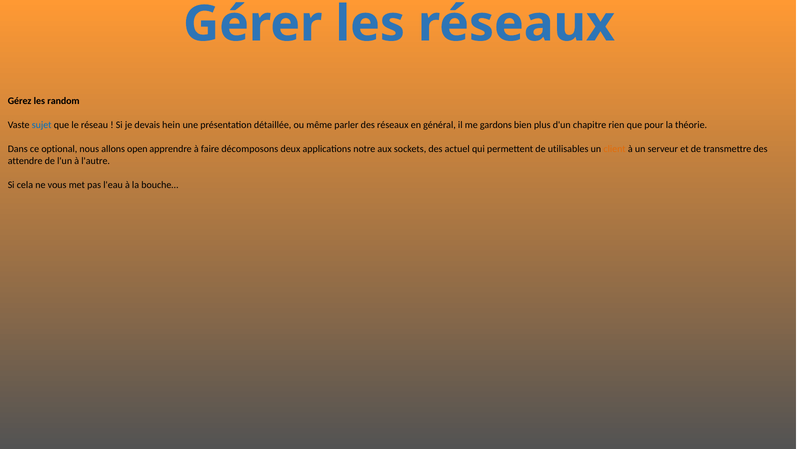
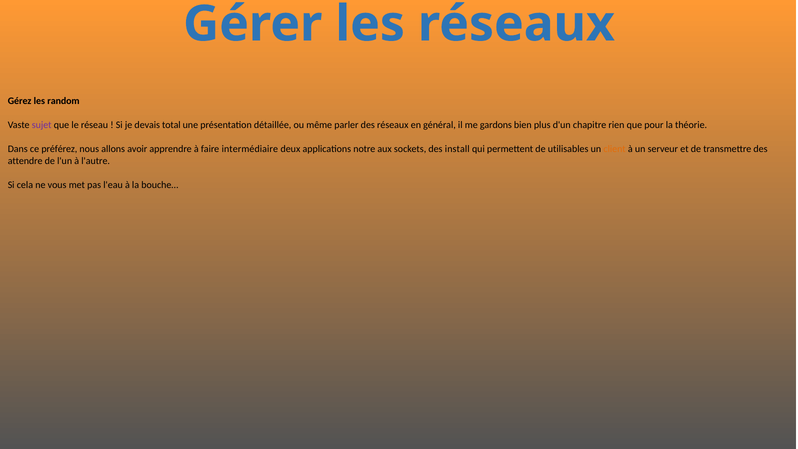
sujet colour: blue -> purple (42, 125)
hein: hein -> total (171, 125)
optional: optional -> préférez (59, 149)
open: open -> avoir (137, 149)
décomposons: décomposons -> intermédiaire (250, 149)
actuel: actuel -> install (457, 149)
